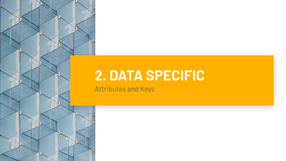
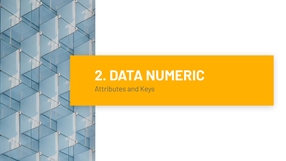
SPECIFIC: SPECIFIC -> NUMERIC (175, 76)
